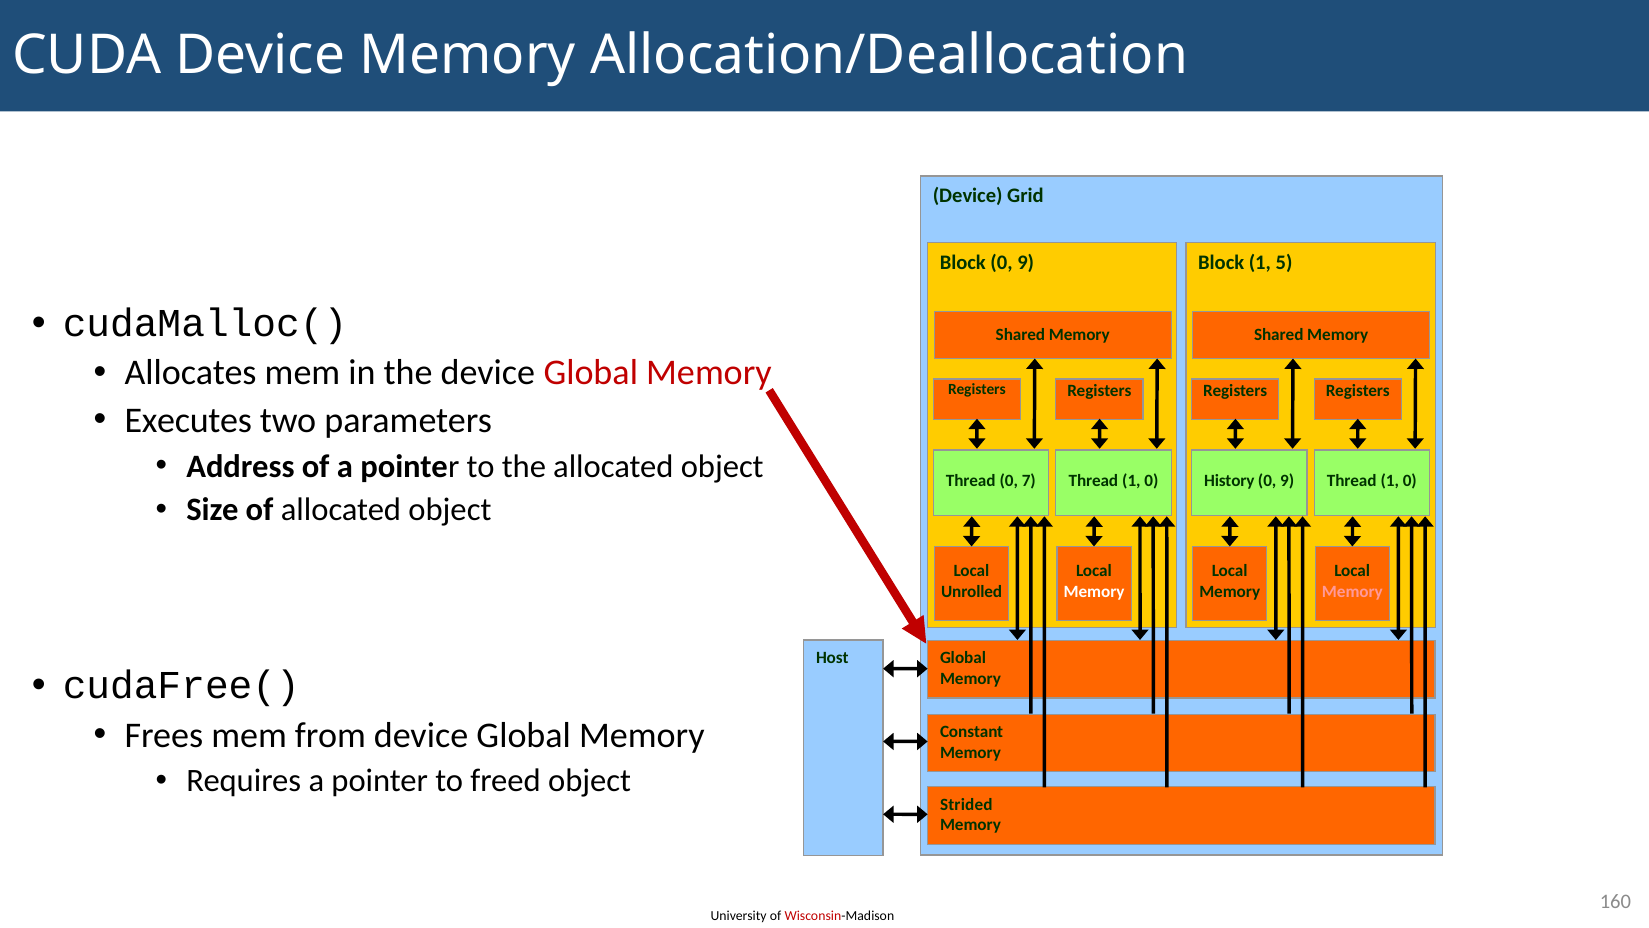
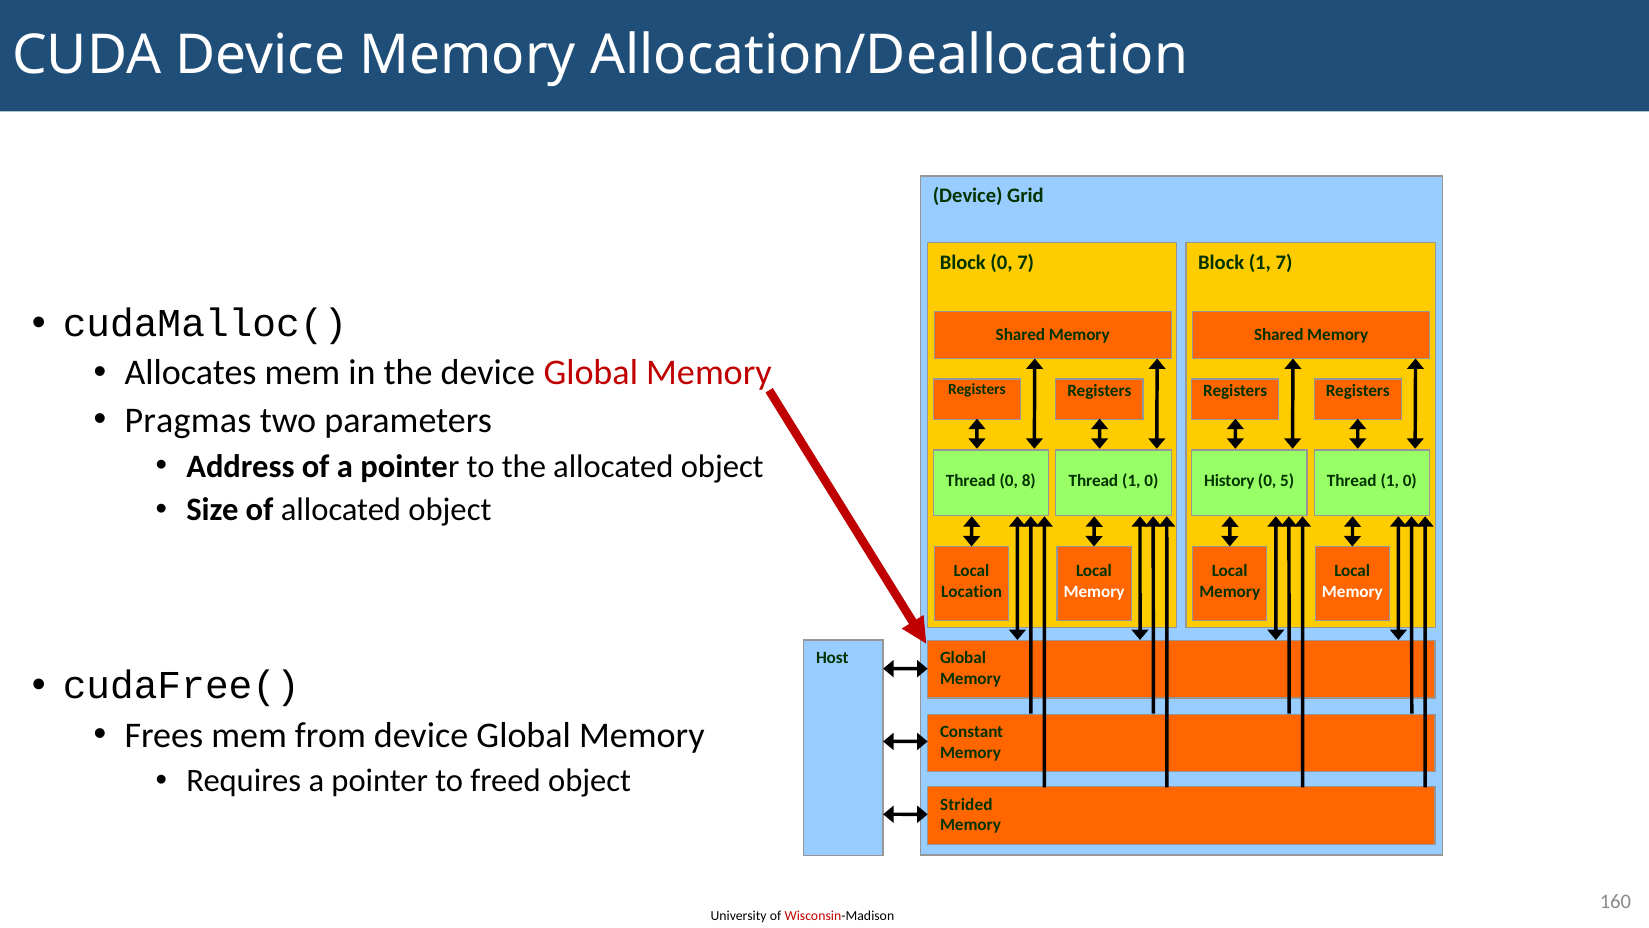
Block 0 9: 9 -> 7 (1026, 262)
1 5: 5 -> 7 (1284, 262)
Executes: Executes -> Pragmas (188, 420)
7: 7 -> 8 (1029, 481)
9: 9 -> 5 (1287, 481)
Unrolled: Unrolled -> Location (972, 591)
Memory colour: pink -> white (1352, 591)
